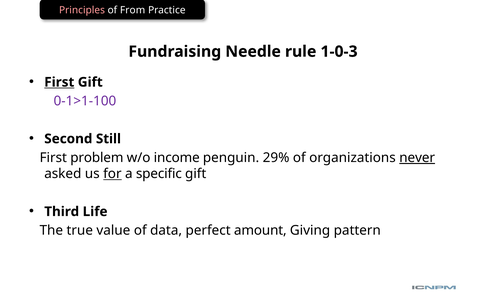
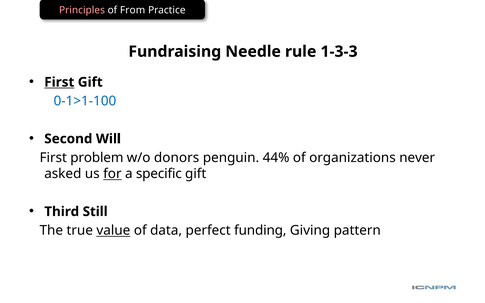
1-0-3: 1-0-3 -> 1-3-3 (339, 52)
0-1>1-100 colour: purple -> blue (85, 101)
Still: Still -> Will (108, 139)
income: income -> donors (177, 158)
29%: 29% -> 44% (276, 158)
never underline: present -> none (417, 158)
Life: Life -> Still (95, 212)
value underline: none -> present (113, 231)
amount: amount -> funding (260, 231)
